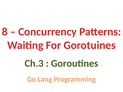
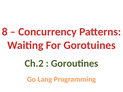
Ch.3: Ch.3 -> Ch.2 (34, 64)
